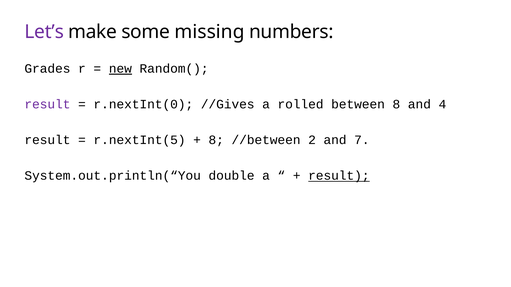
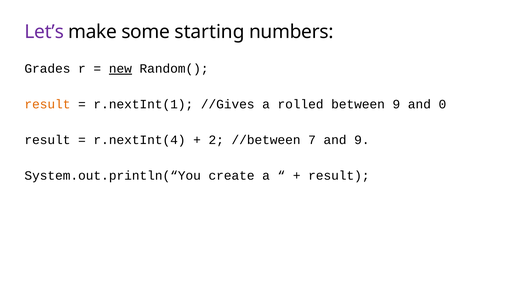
missing: missing -> starting (210, 32)
result colour: purple -> orange (47, 104)
r.nextInt(0: r.nextInt(0 -> r.nextInt(1 (143, 104)
between 8: 8 -> 9 (396, 104)
4: 4 -> 0 (442, 104)
r.nextInt(5: r.nextInt(5 -> r.nextInt(4 (140, 140)
8: 8 -> 2 (216, 140)
2: 2 -> 7 (312, 140)
and 7: 7 -> 9 (362, 140)
double: double -> create (232, 176)
result underline: present -> none (339, 176)
